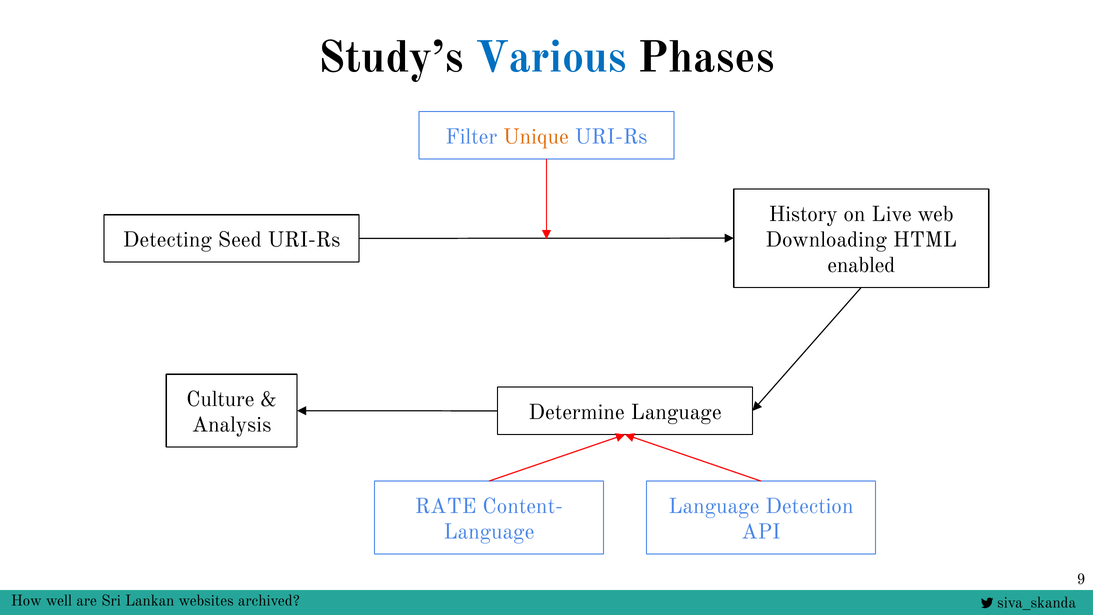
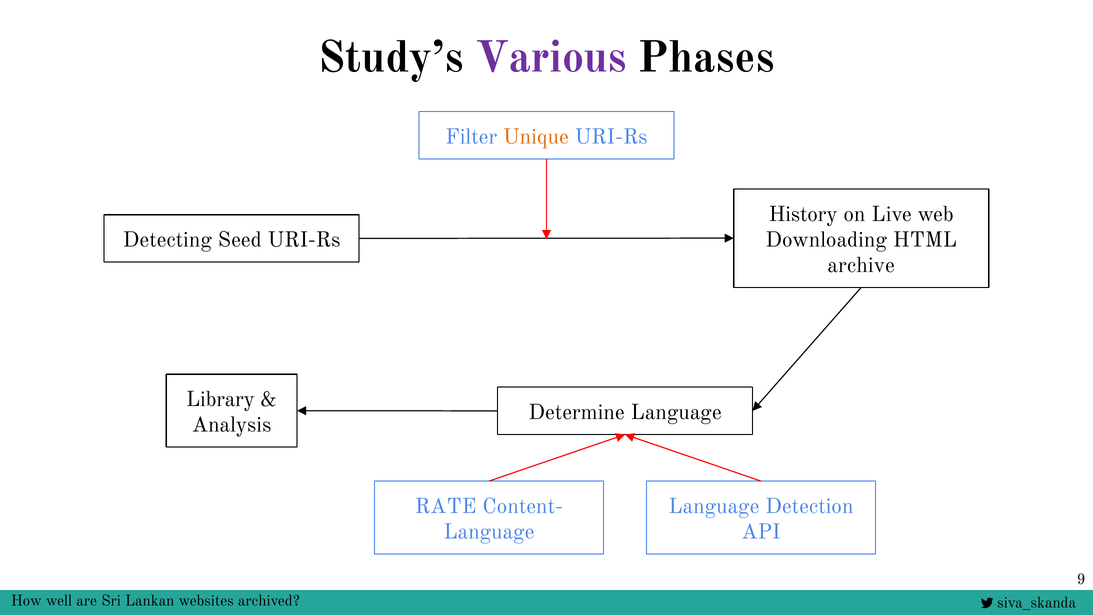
Various colour: blue -> purple (551, 57)
enabled: enabled -> archive (861, 265)
Culture: Culture -> Library (220, 399)
